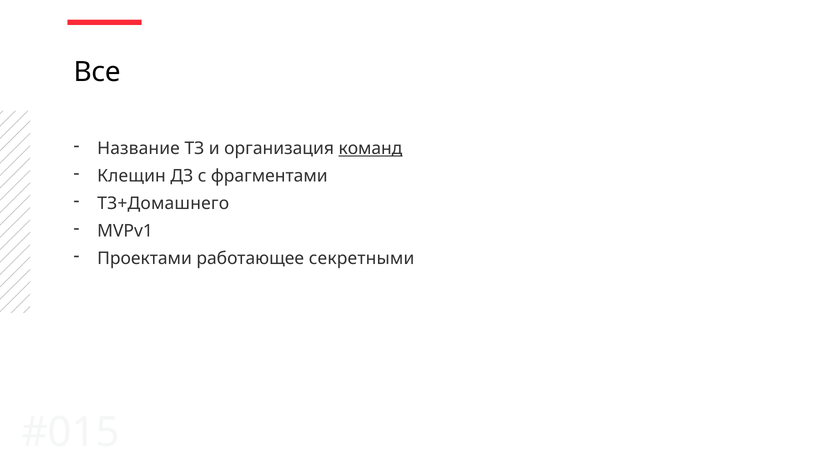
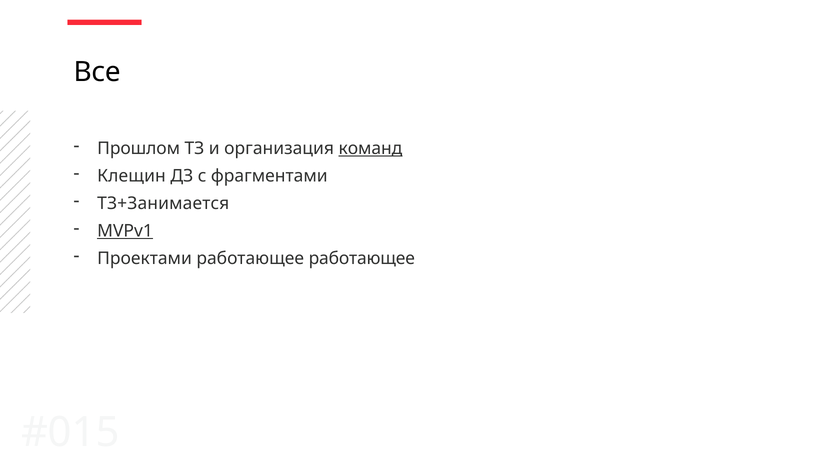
Название: Название -> Прошлом (139, 148)
ТЗ+Домашнего: ТЗ+Домашнего -> ТЗ+Занимается (163, 203)
MVPv1 underline: none -> present (125, 231)
работающее секретными: секретными -> работающее (362, 258)
